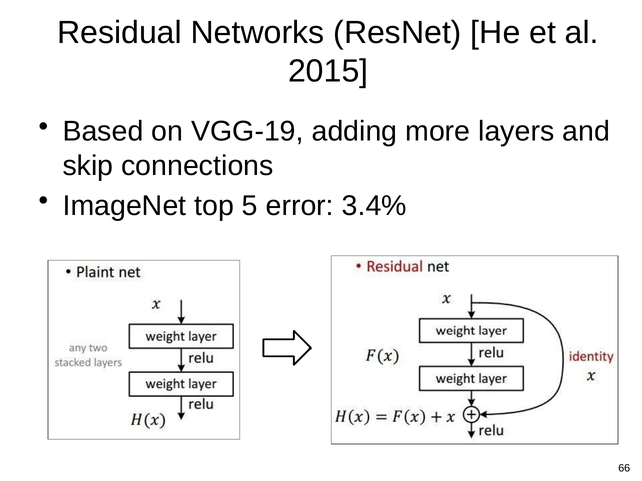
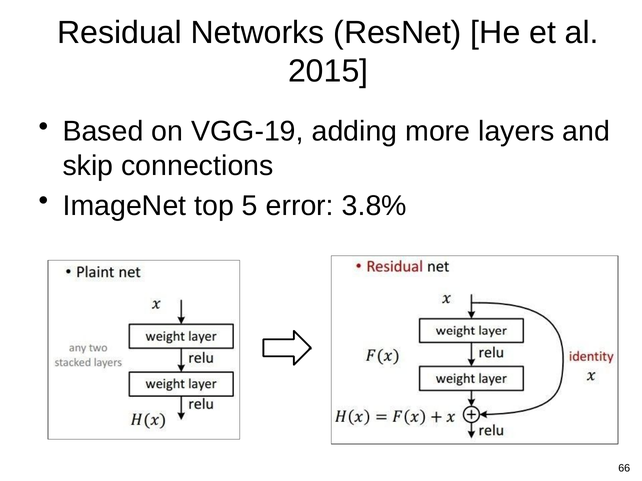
3.4%: 3.4% -> 3.8% (374, 206)
